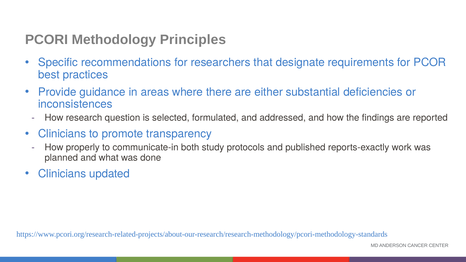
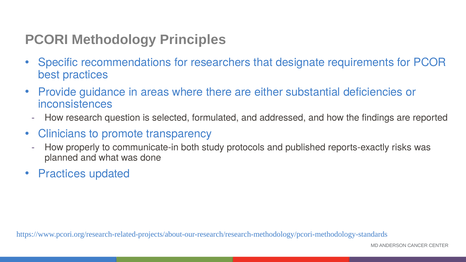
work: work -> risks (402, 148)
Clinicians: Clinicians -> Practices (62, 174)
